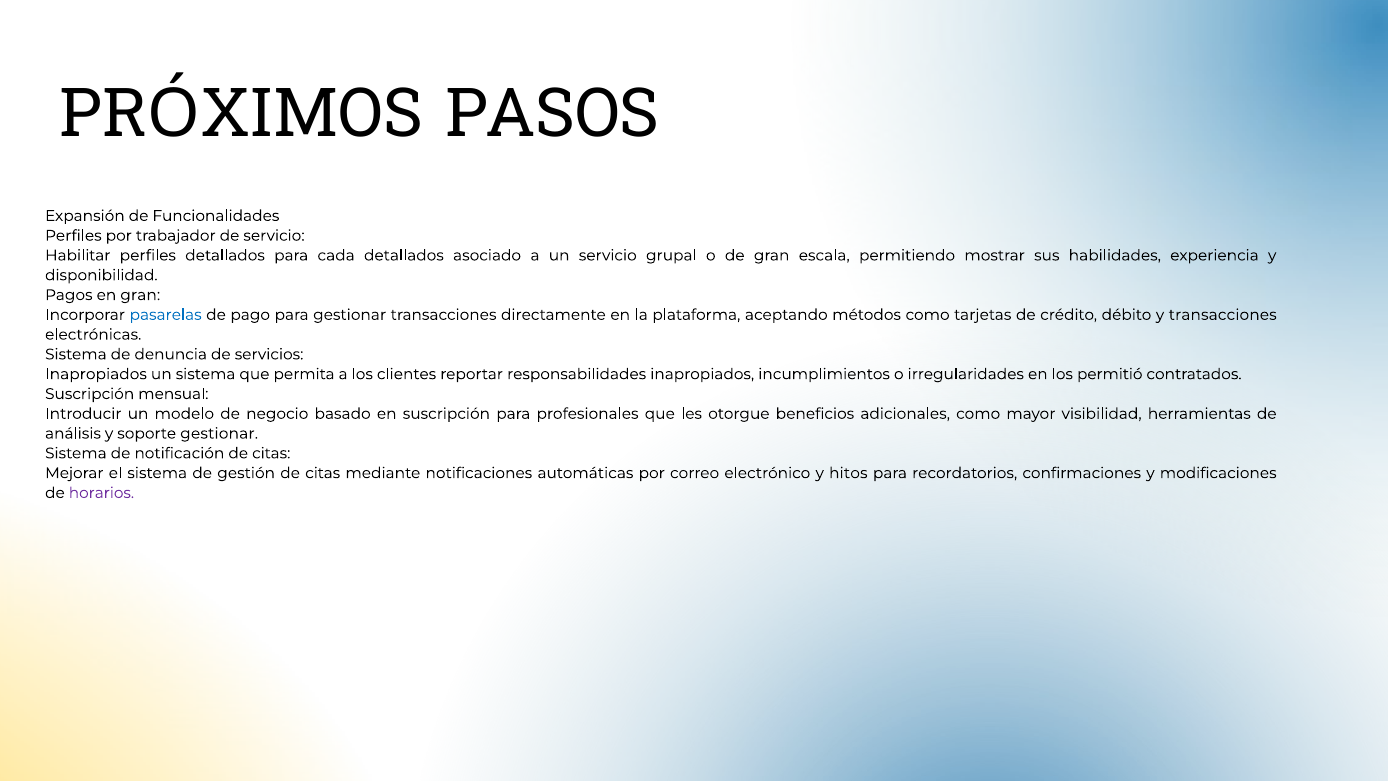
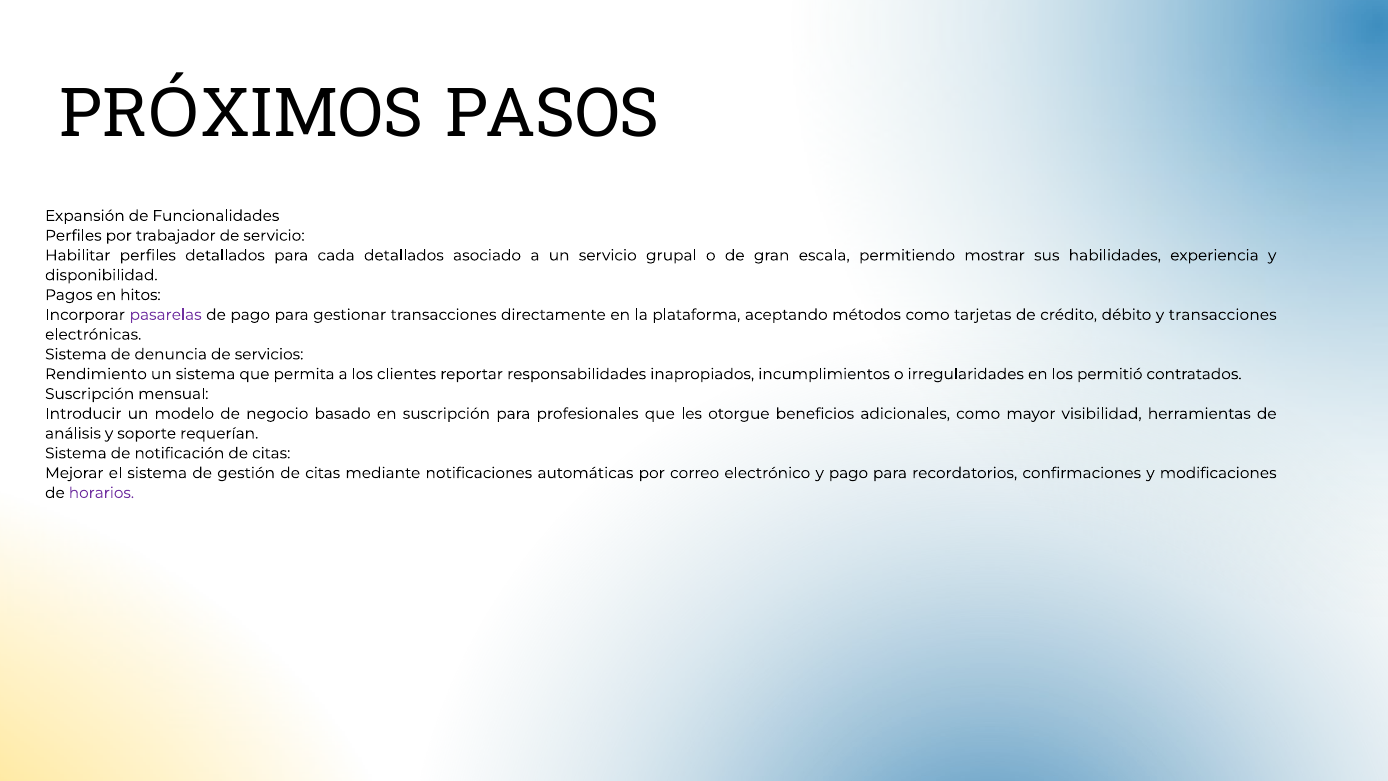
en gran: gran -> hitos (140, 295)
pasarelas colour: blue -> purple (166, 315)
Inapropiados: Inapropiados -> Rendimiento (96, 374)
soporte gestionar: gestionar -> requerían (219, 433)
y hitos: hitos -> pago (848, 473)
